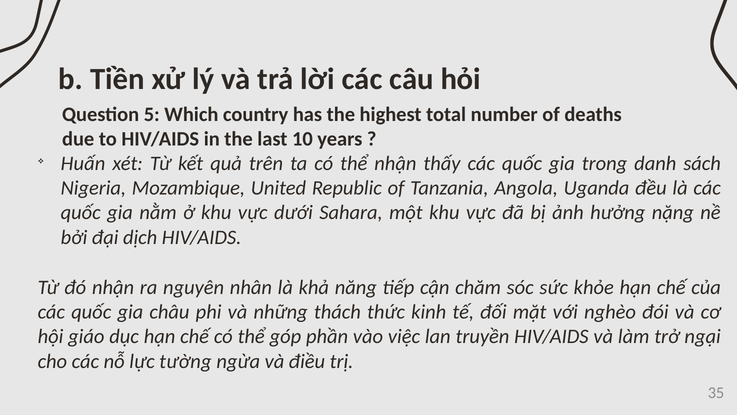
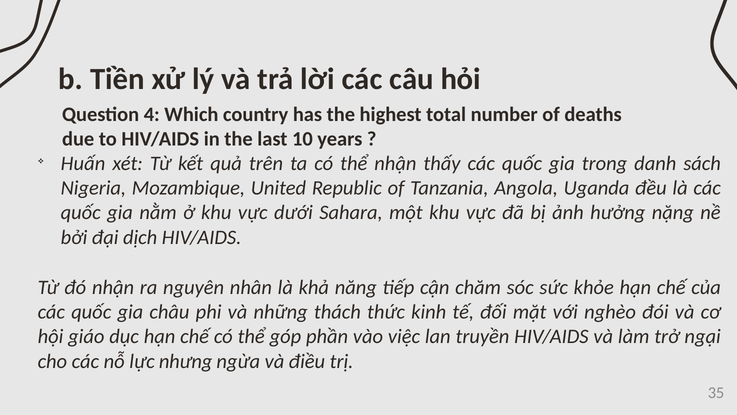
5: 5 -> 4 (152, 114)
tường: tường -> nhưng (186, 361)
